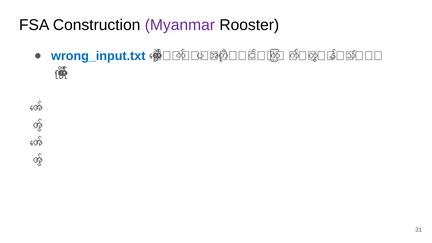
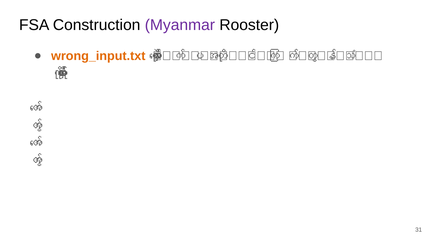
wrong_input.txt colour: blue -> orange (98, 56)
